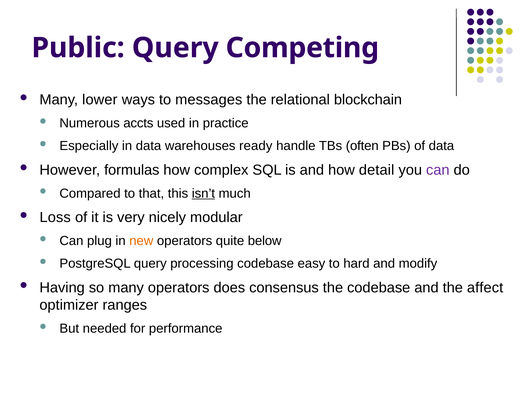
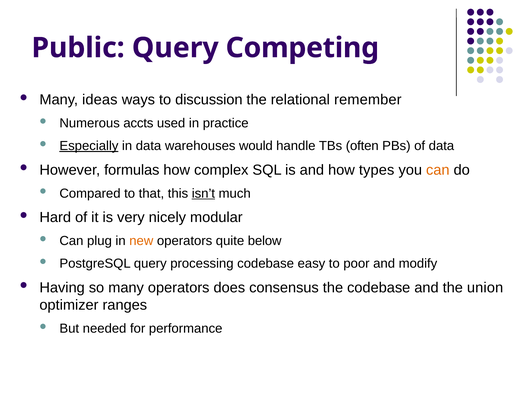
lower: lower -> ideas (100, 100)
messages: messages -> discussion (209, 100)
blockchain: blockchain -> remember (368, 100)
Especially underline: none -> present (89, 146)
ready: ready -> would (256, 146)
detail: detail -> types (377, 170)
can colour: purple -> orange (438, 170)
Loss: Loss -> Hard (55, 217)
hard: hard -> poor (356, 264)
affect: affect -> union (485, 288)
